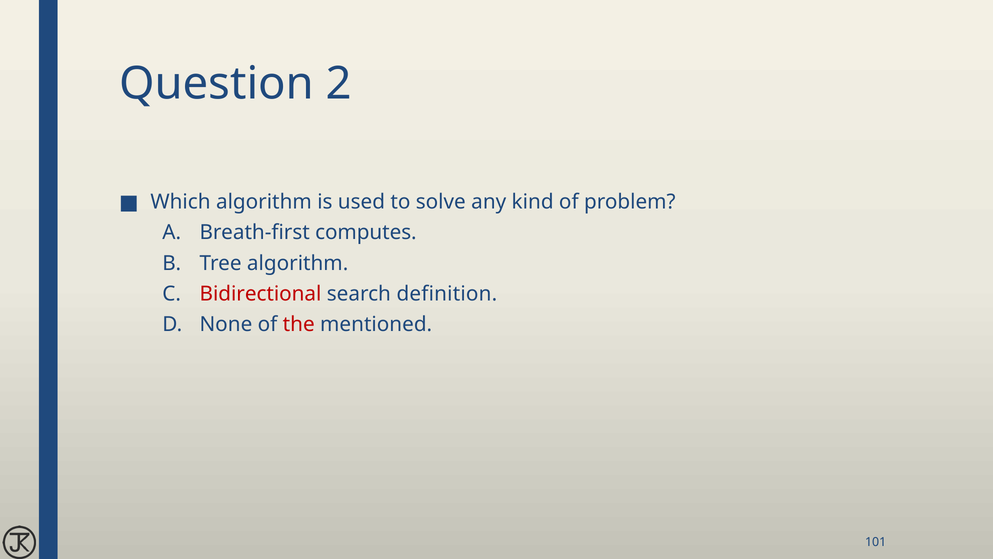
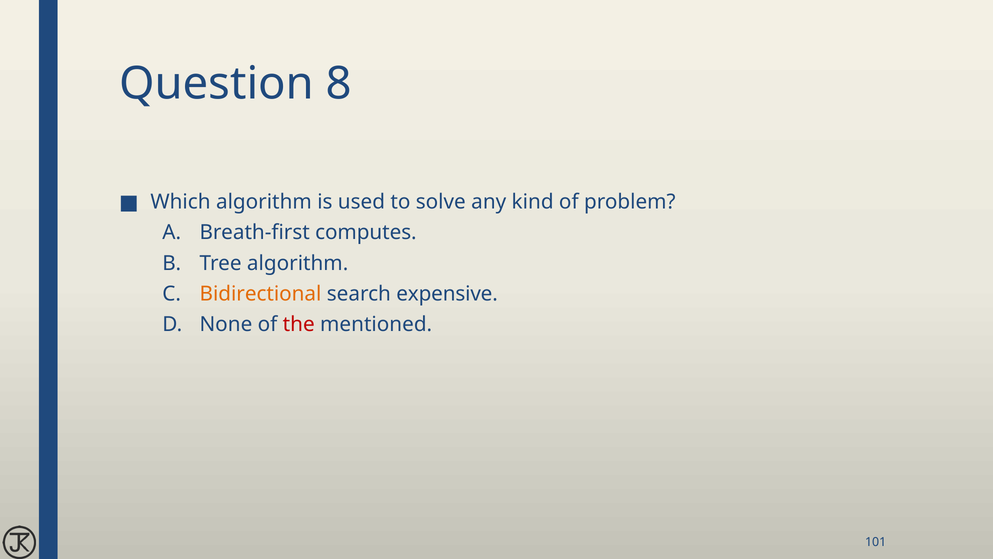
2: 2 -> 8 (339, 83)
Bidirectional colour: red -> orange (260, 294)
definition: definition -> expensive (447, 294)
